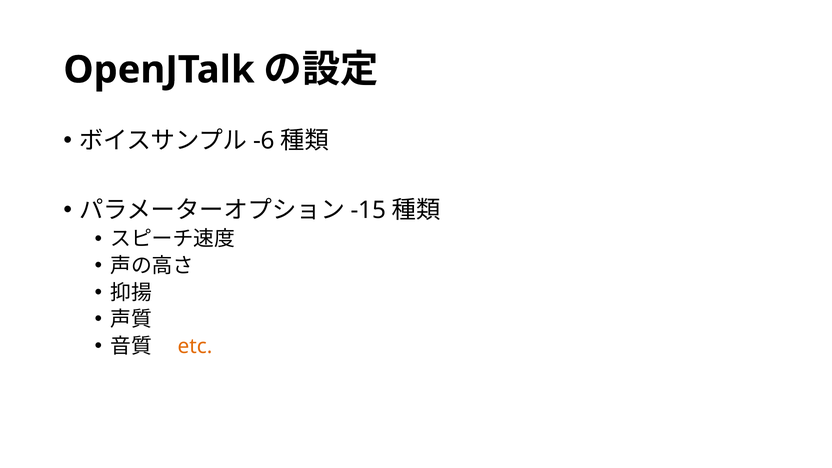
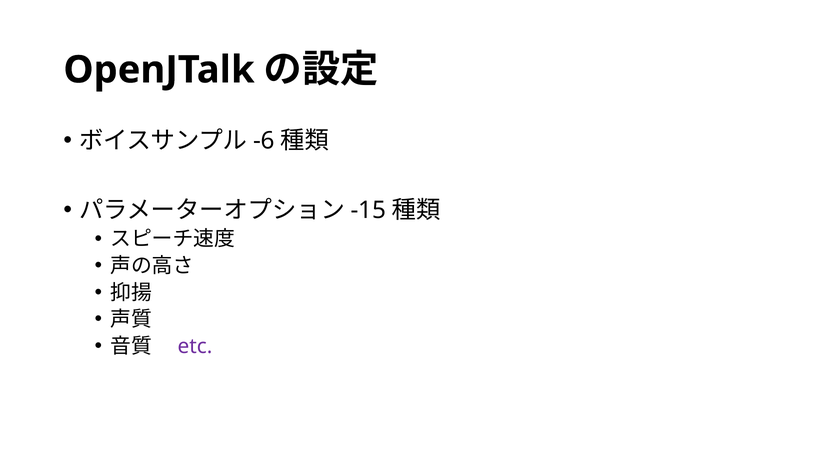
etc colour: orange -> purple (195, 346)
